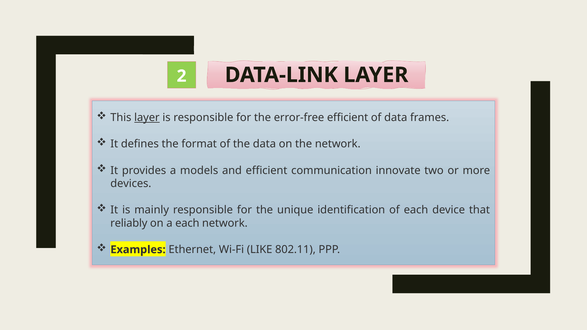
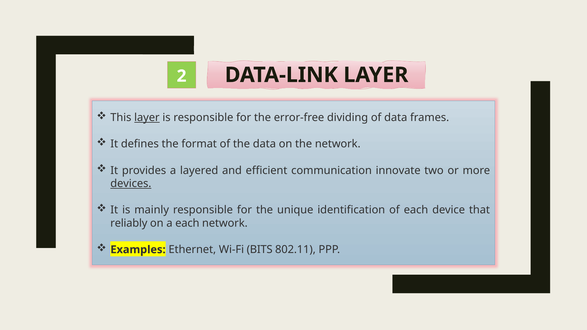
error-free efficient: efficient -> dividing (348, 118)
models: models -> layered (199, 170)
devices underline: none -> present (131, 184)
LIKE: LIKE -> BITS (260, 250)
